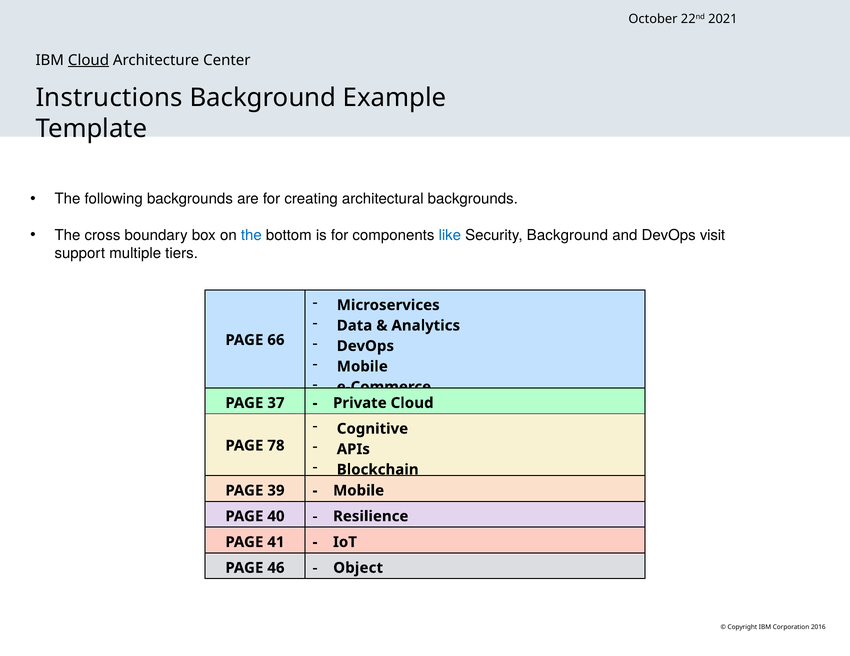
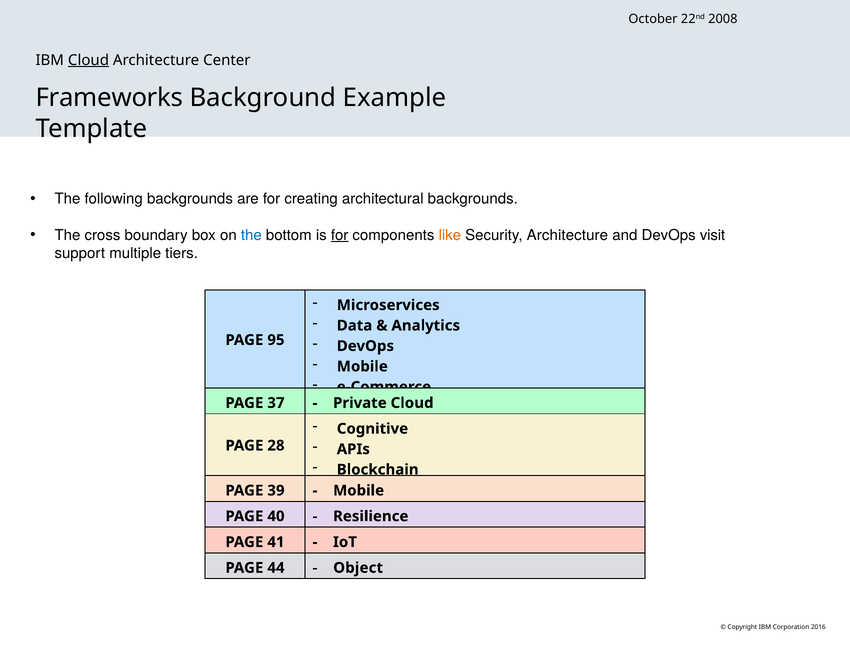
2021: 2021 -> 2008 (723, 19)
Instructions: Instructions -> Frameworks (109, 98)
for underline: none -> present (340, 235)
like colour: blue -> orange (450, 235)
Security Background: Background -> Architecture (567, 235)
66: 66 -> 95 (276, 340)
78: 78 -> 28 (276, 446)
46: 46 -> 44 (276, 569)
